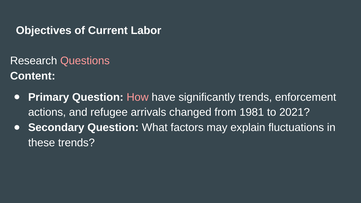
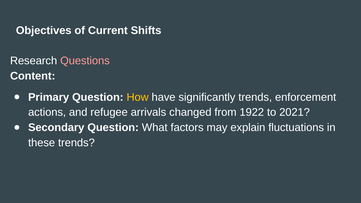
Labor: Labor -> Shifts (146, 31)
How colour: pink -> yellow (138, 97)
1981: 1981 -> 1922 (252, 112)
